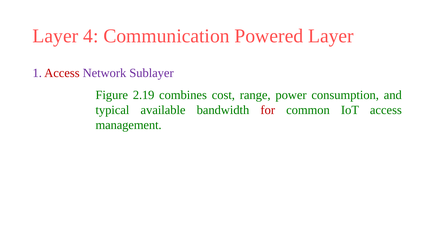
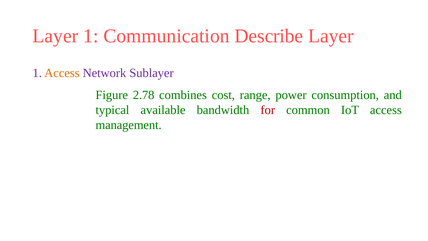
4: 4 -> 1 (91, 36)
Powered: Powered -> Describe (269, 36)
Access colour: red -> orange (62, 73)
2.19: 2.19 -> 2.78 (144, 95)
